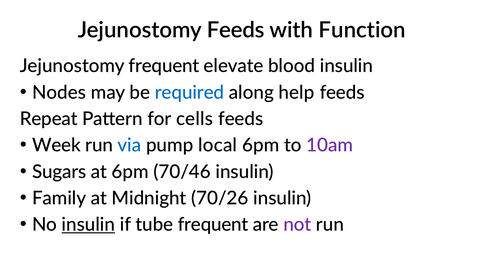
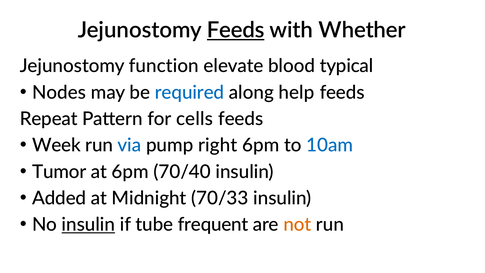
Feeds underline: none -> present (236, 30)
Function: Function -> Whether (362, 30)
Jejunostomy frequent: frequent -> function (164, 66)
blood insulin: insulin -> typical (347, 66)
local: local -> right (218, 145)
10am colour: purple -> blue (330, 145)
Sugars: Sugars -> Tumor (59, 172)
70/46: 70/46 -> 70/40 (182, 172)
Family: Family -> Added (59, 198)
70/26: 70/26 -> 70/33 (220, 198)
not colour: purple -> orange (297, 225)
